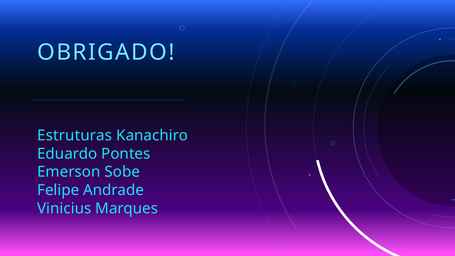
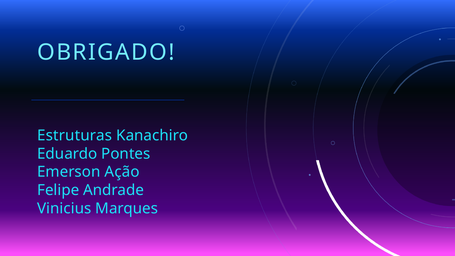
Sobe: Sobe -> Ação (122, 172)
